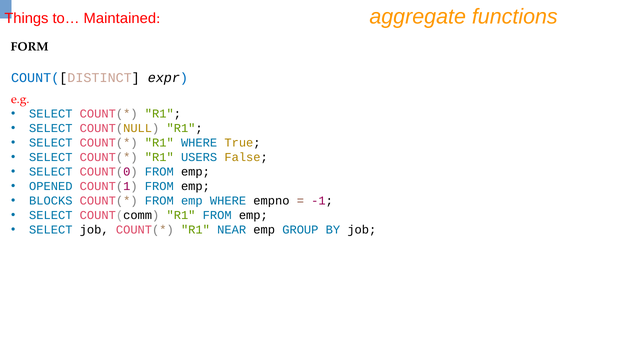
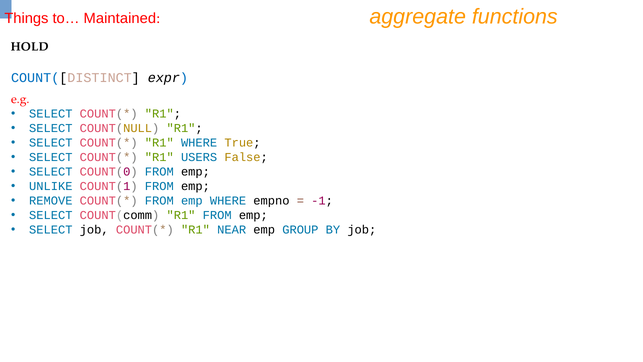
FORM: FORM -> HOLD (30, 47)
OPENED: OPENED -> UNLIKE (51, 186)
BLOCKS: BLOCKS -> REMOVE (51, 201)
